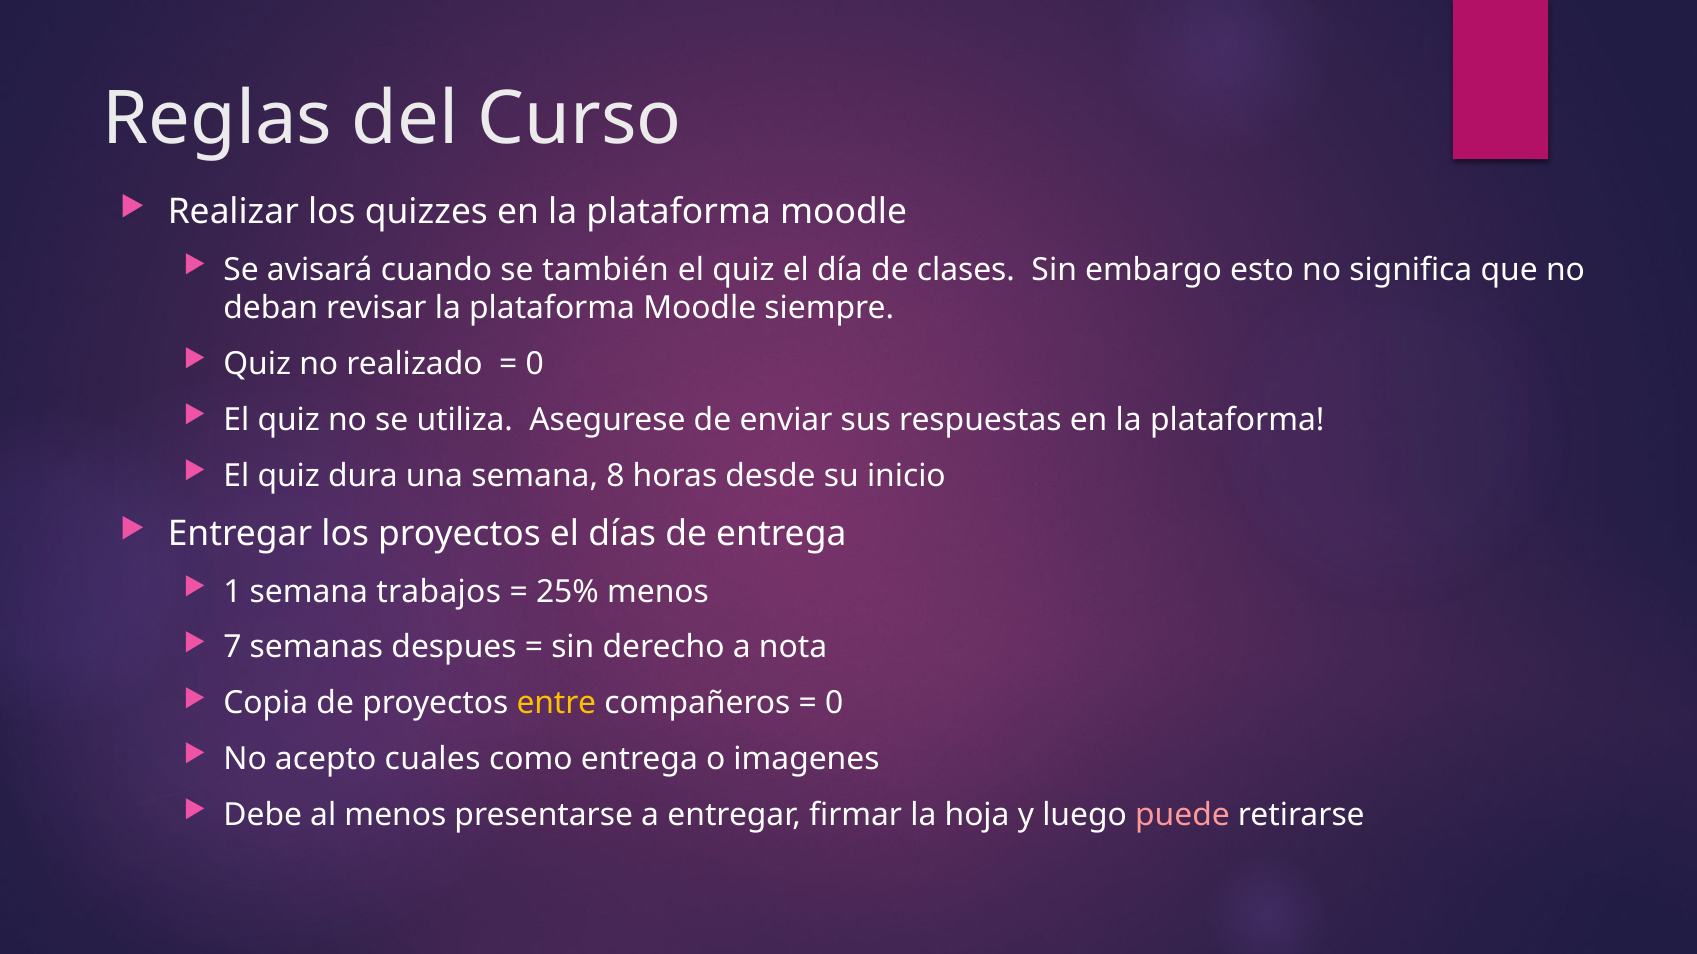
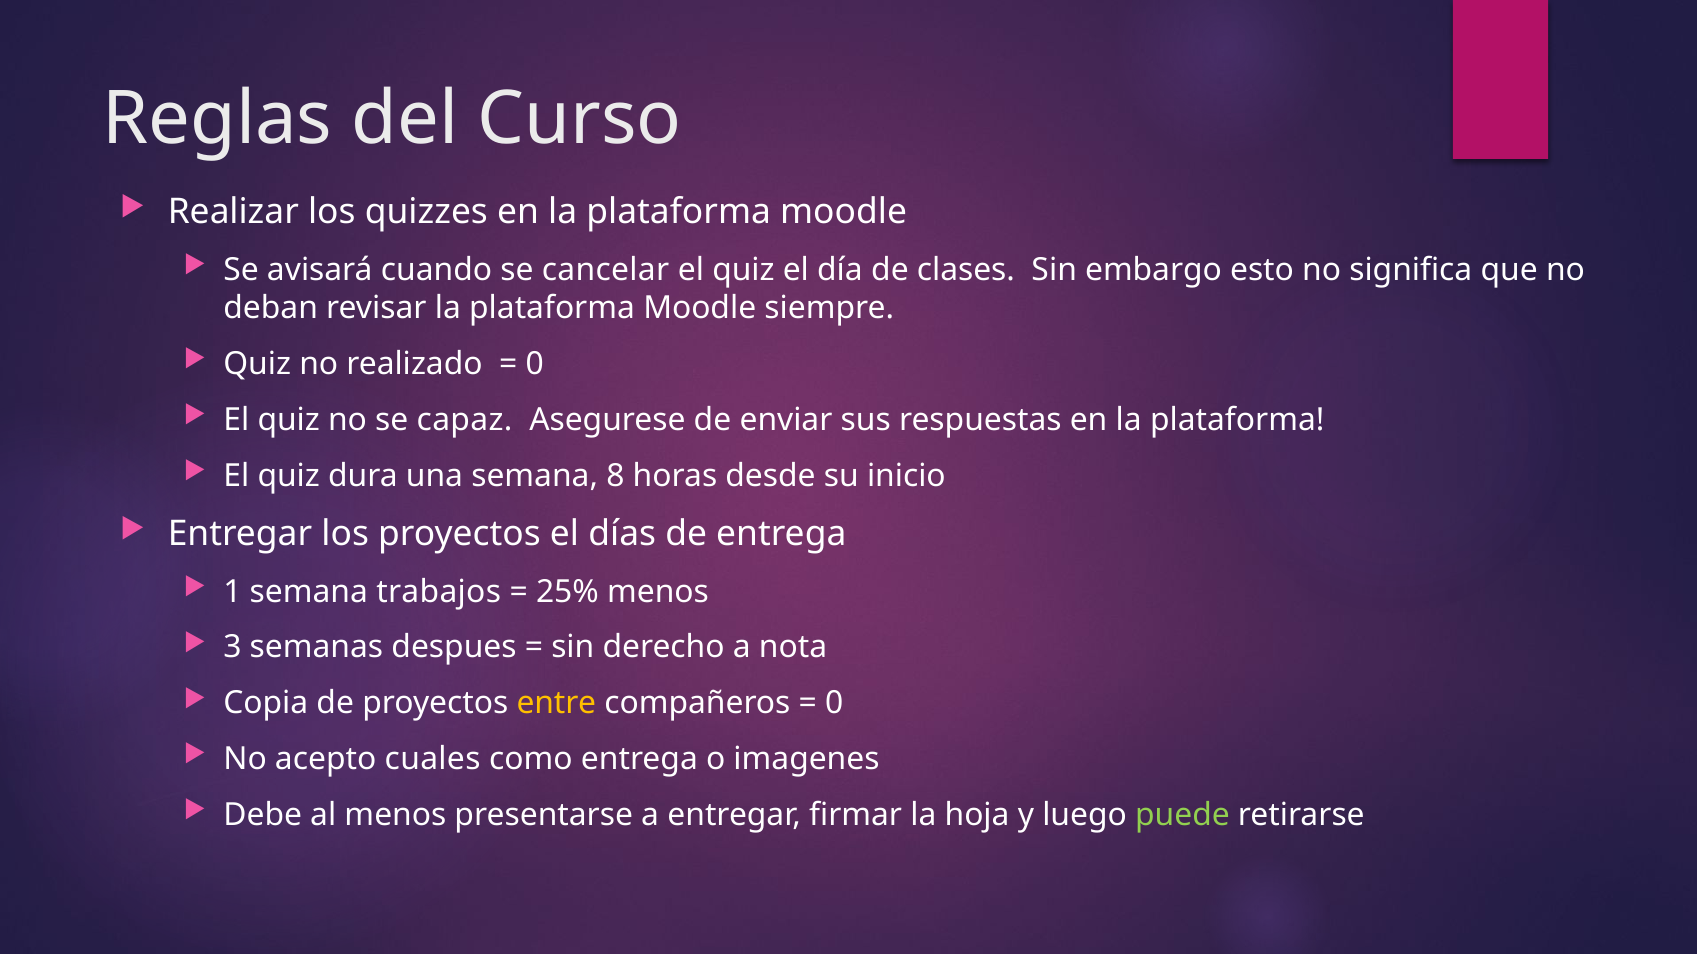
también: también -> cancelar (605, 270)
utiliza: utiliza -> capaz (465, 420)
7: 7 -> 3 (233, 648)
puede colour: pink -> light green (1182, 815)
